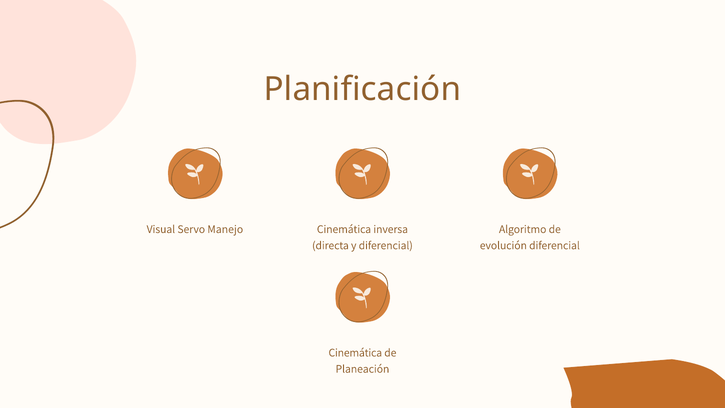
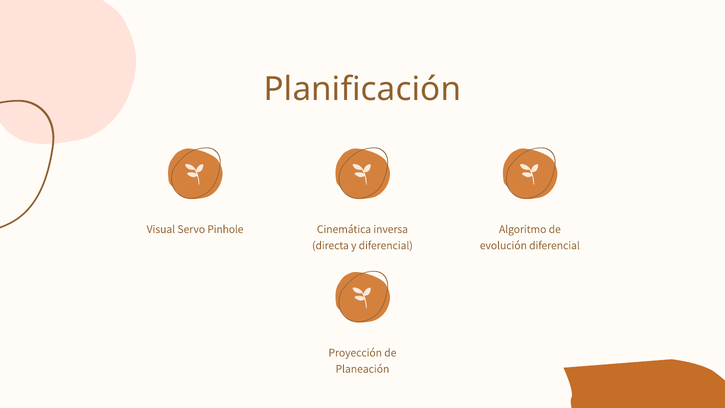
Manejo: Manejo -> Pinhole (225, 229)
Cinemática: Cinemática -> Proyección (355, 352)
